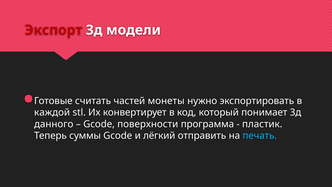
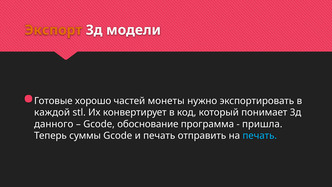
Экспорт colour: red -> orange (53, 30)
считать: считать -> хорошо (93, 101)
поверхности: поверхности -> обоснование (148, 124)
пластик: пластик -> пришла (262, 124)
и лёгкий: лёгкий -> печать (159, 136)
